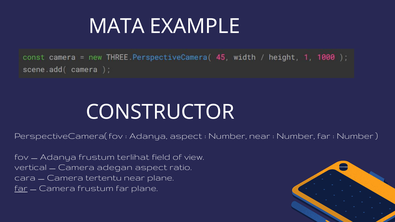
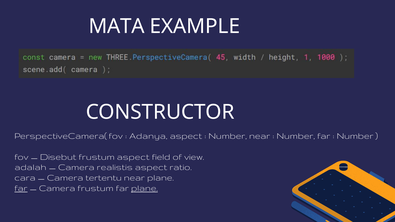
Adanya: Adanya -> Disebut (58, 157)
frustum terlihat: terlihat -> aspect (133, 157)
vertical: vertical -> adalah (30, 167)
adegan: adegan -> realistis (115, 167)
plane underline: none -> present (144, 188)
